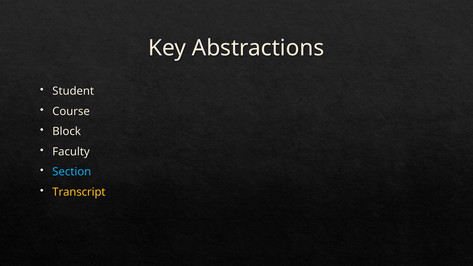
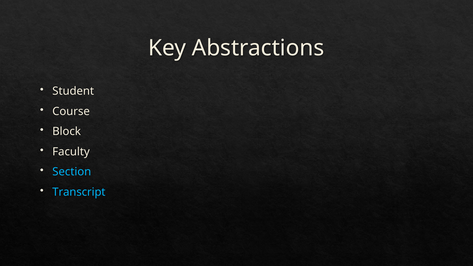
Transcript colour: yellow -> light blue (79, 192)
